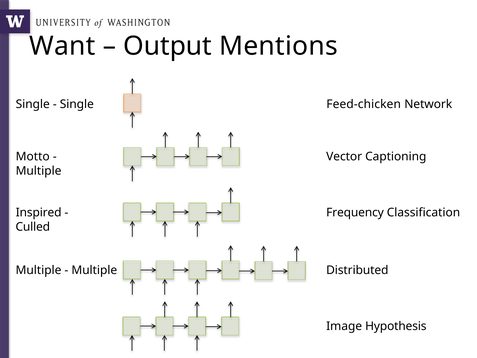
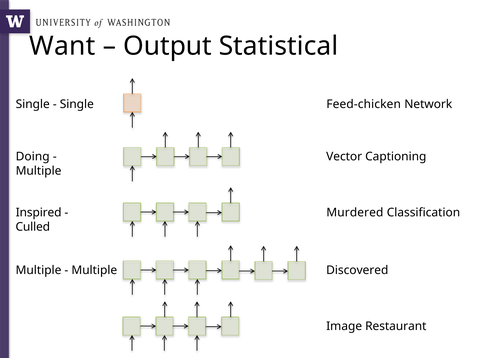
Mentions: Mentions -> Statistical (279, 46)
Motto: Motto -> Doing (33, 157)
Frequency: Frequency -> Murdered (355, 213)
Distributed: Distributed -> Discovered (357, 270)
Hypothesis: Hypothesis -> Restaurant (396, 326)
